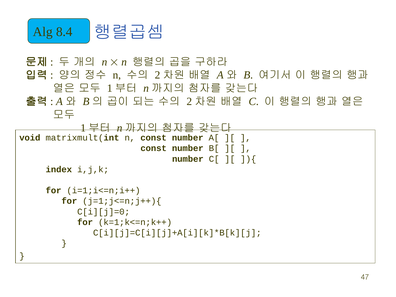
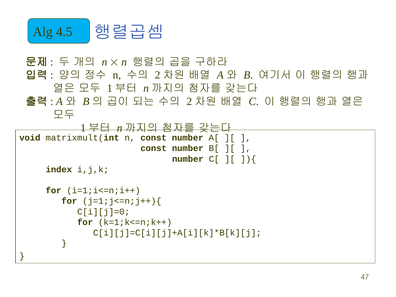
8.4: 8.4 -> 4.5 (64, 32)
